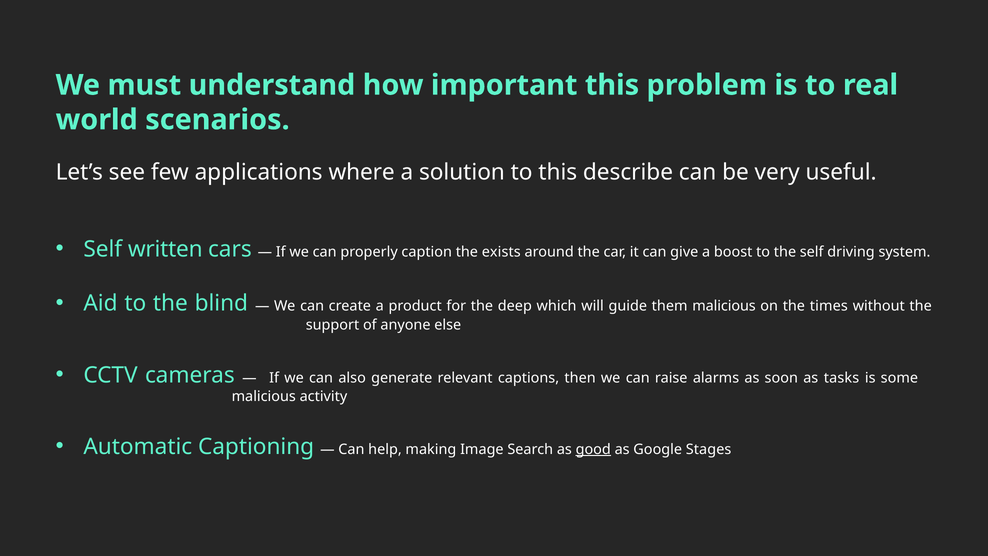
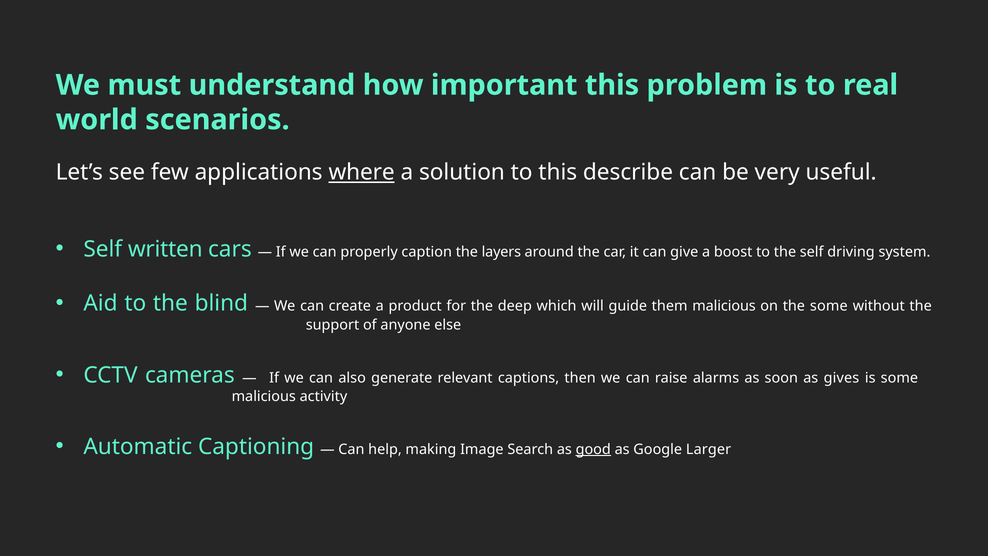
where underline: none -> present (362, 172)
exists: exists -> layers (501, 252)
the times: times -> some (829, 306)
tasks: tasks -> gives (841, 378)
Stages: Stages -> Larger (709, 449)
